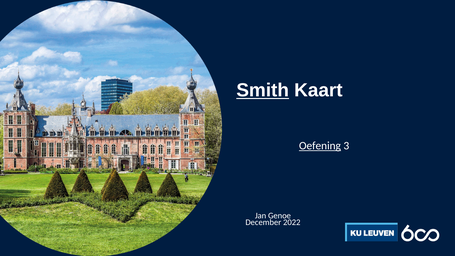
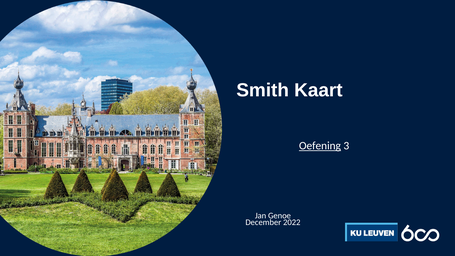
Smith underline: present -> none (263, 90)
